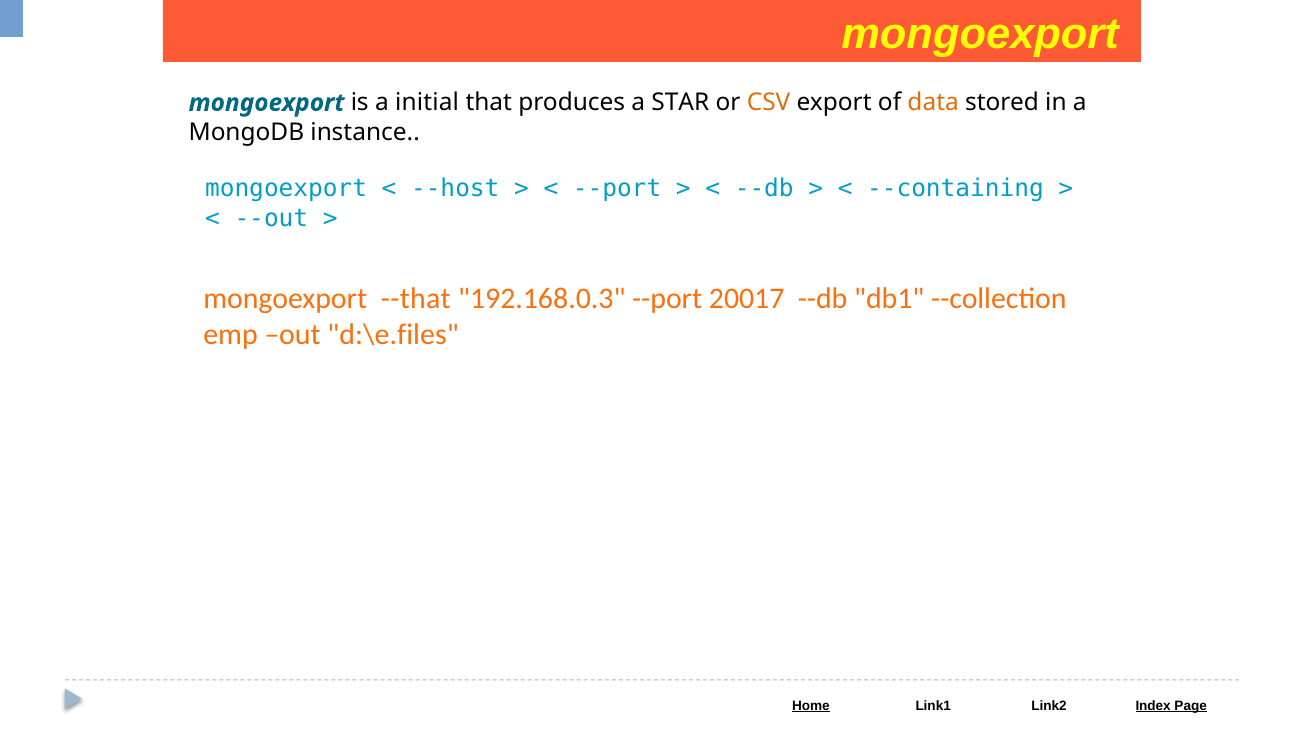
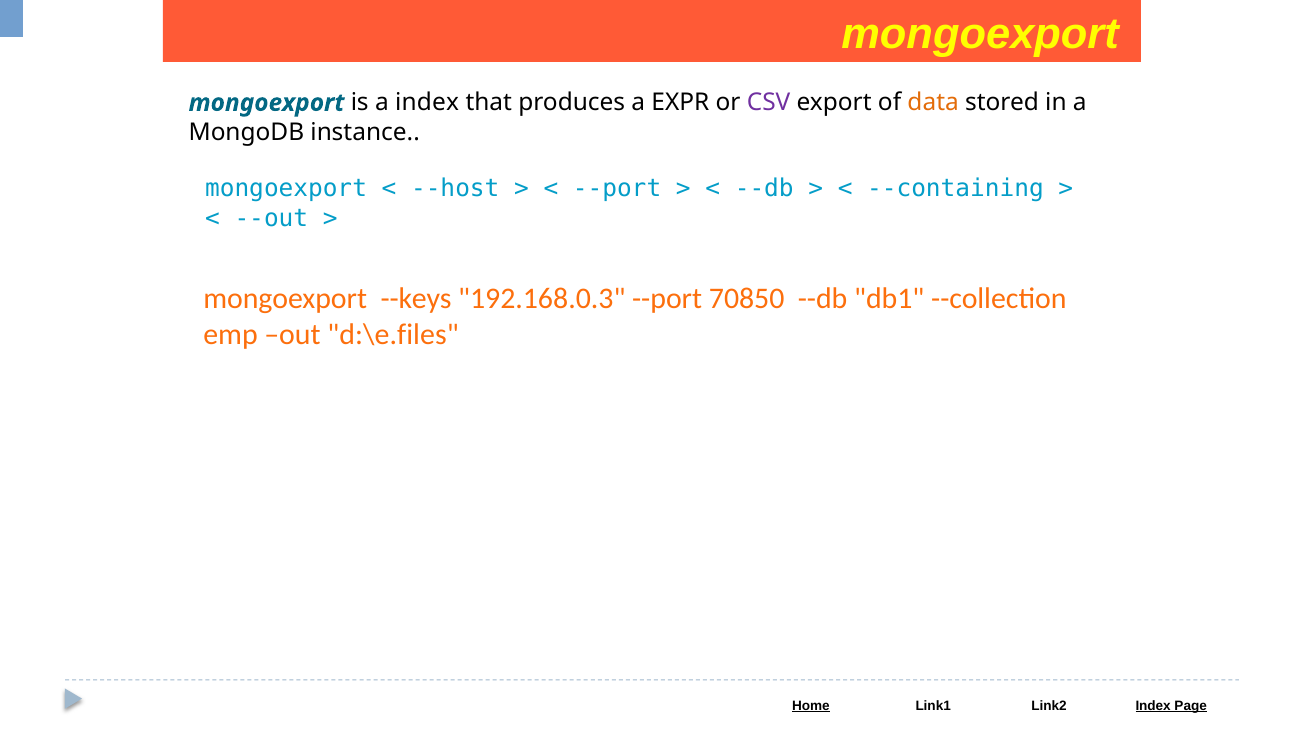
a initial: initial -> index (427, 103)
STAR: STAR -> EXPR (680, 103)
CSV colour: orange -> purple (769, 103)
--that: --that -> --keys (416, 299)
20017: 20017 -> 70850 (747, 299)
